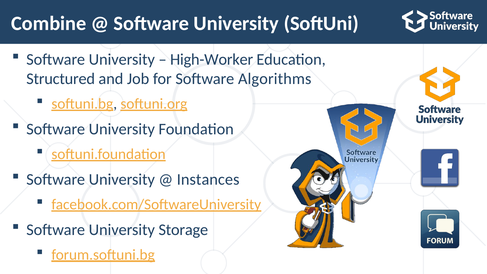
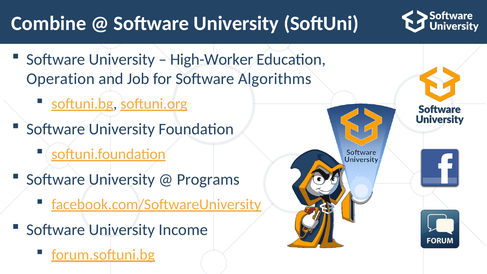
Structured: Structured -> Operation (60, 79)
Instances: Instances -> Programs (208, 179)
Storage: Storage -> Income (183, 230)
